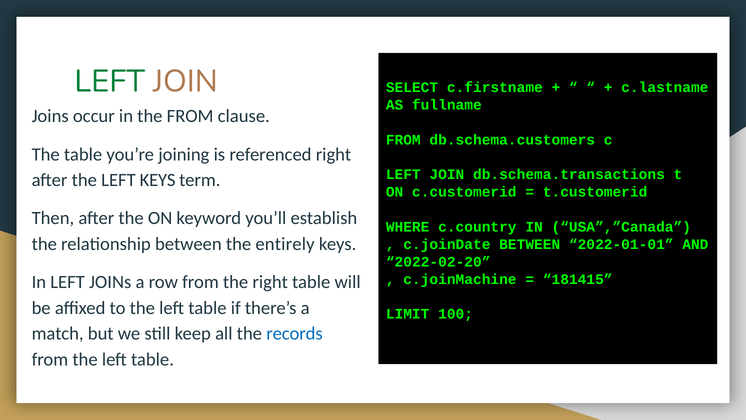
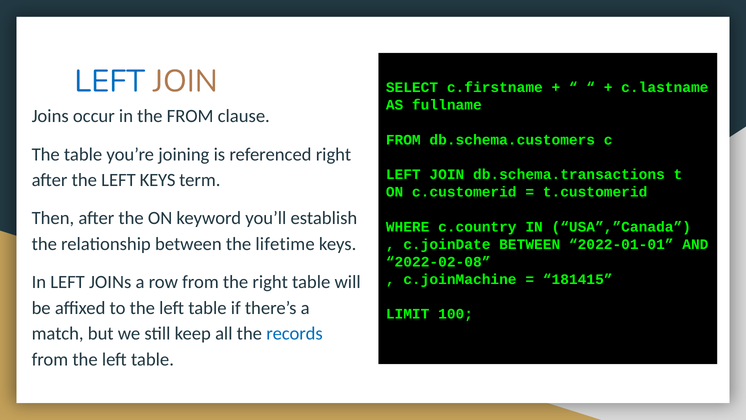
LEFT colour: green -> blue (110, 81)
entirely: entirely -> lifetime (285, 244)
2022-02-20: 2022-02-20 -> 2022-02-08 (438, 262)
